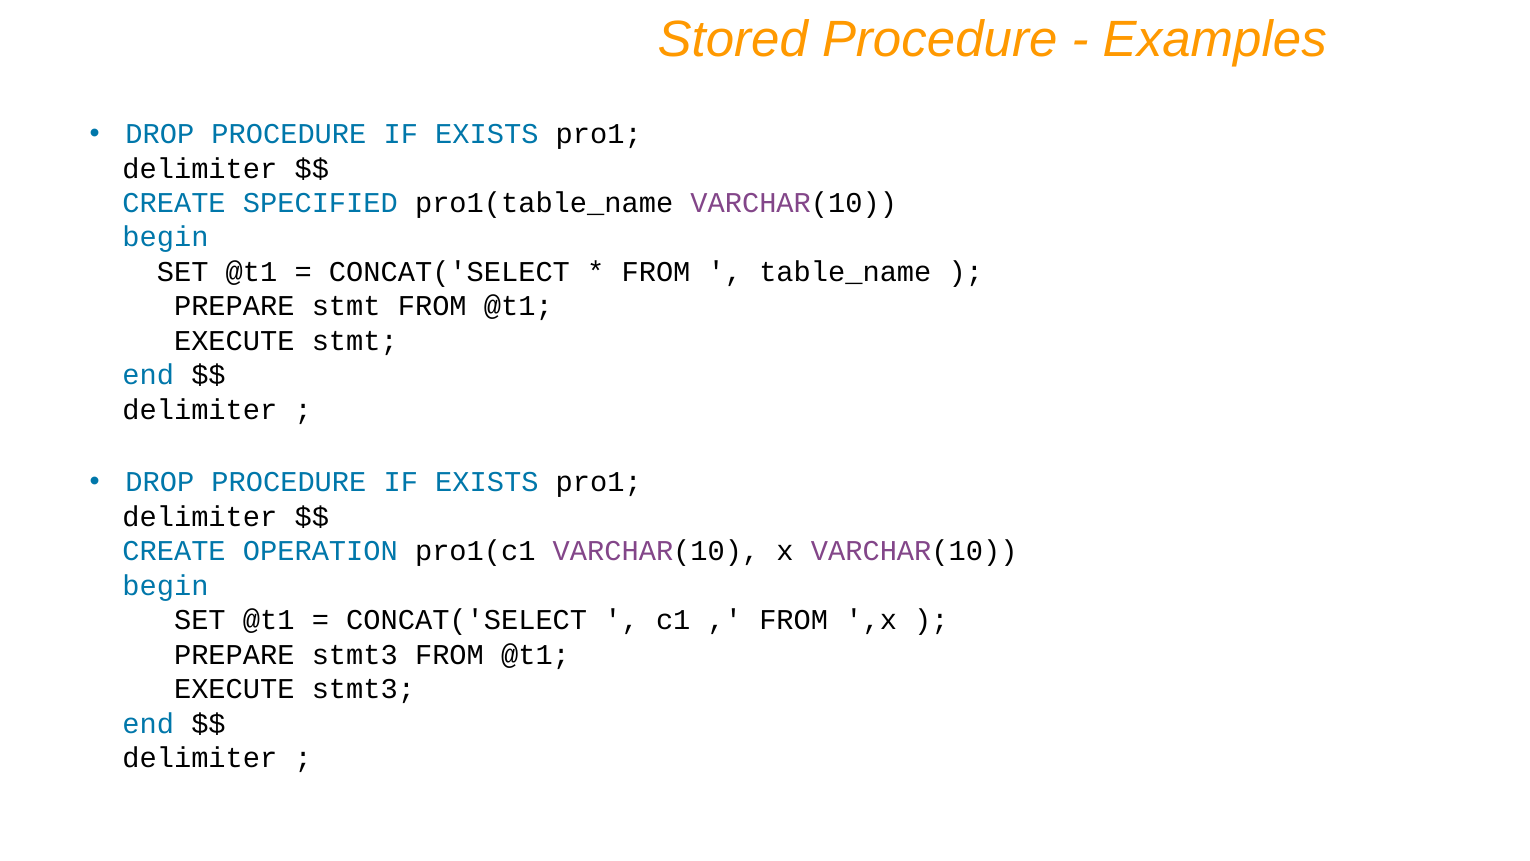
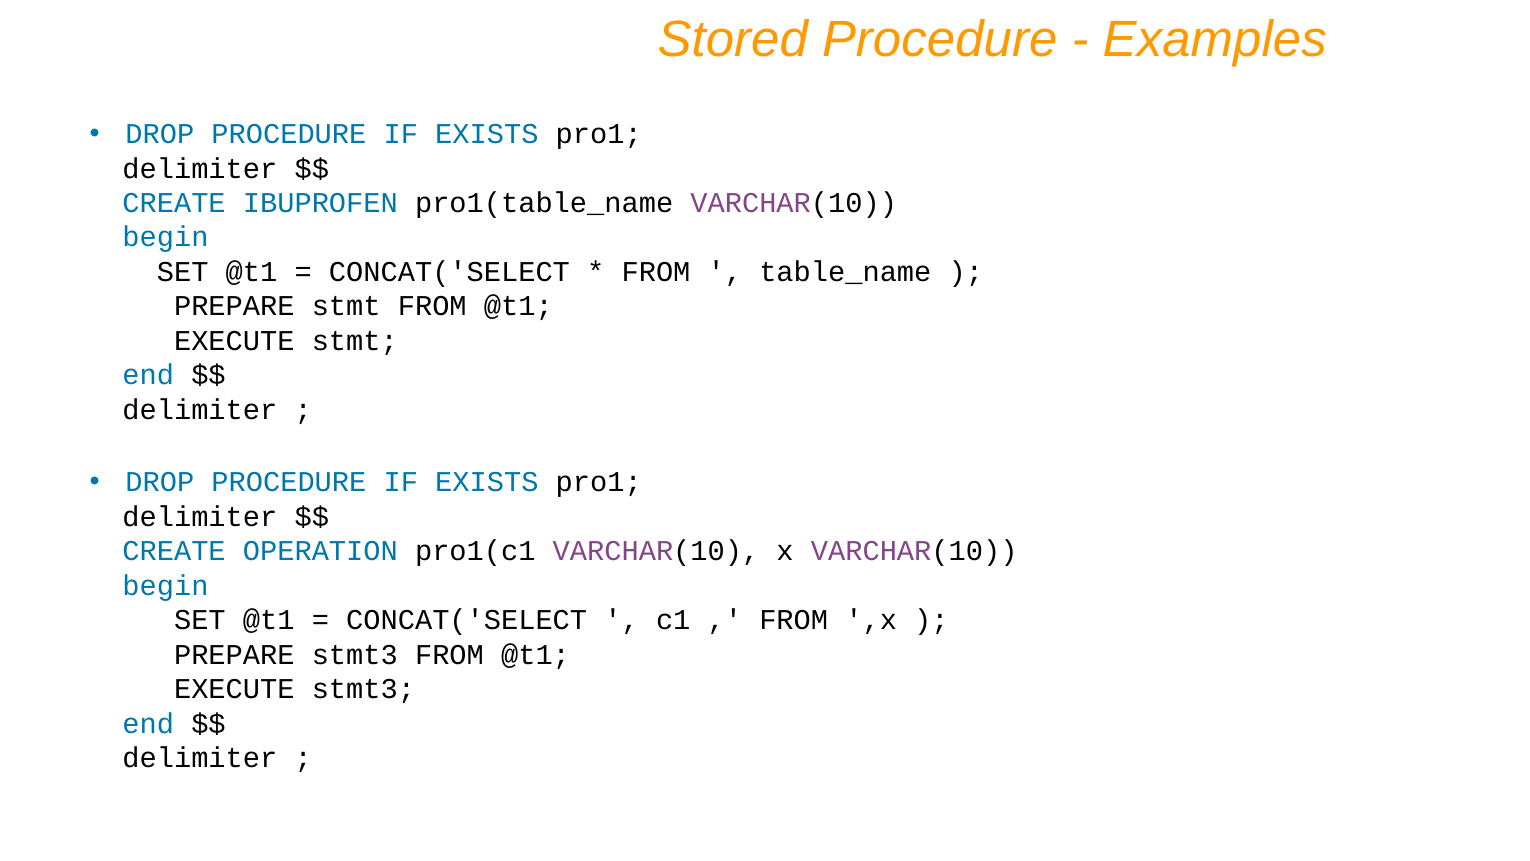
SPECIFIED: SPECIFIED -> IBUPROFEN (320, 203)
